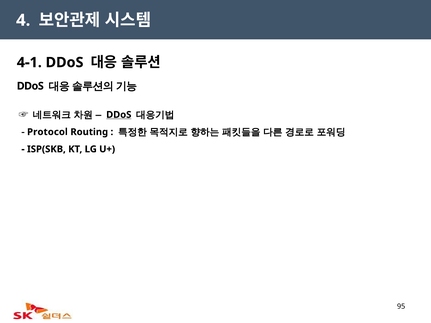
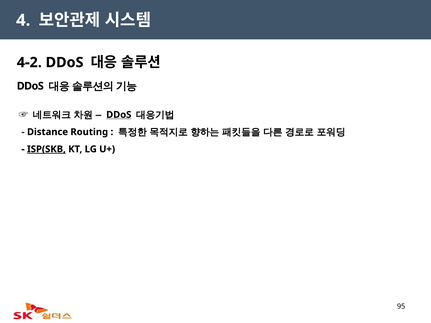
4-1: 4-1 -> 4-2 (29, 62)
Protocol: Protocol -> Distance (48, 132)
ISP(SKB underline: none -> present (46, 149)
